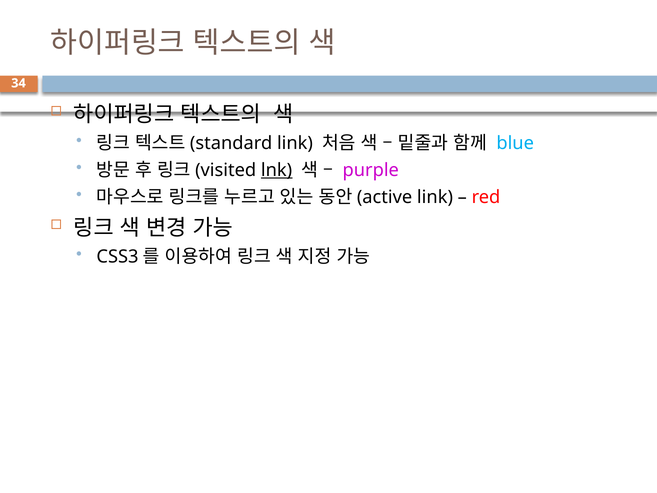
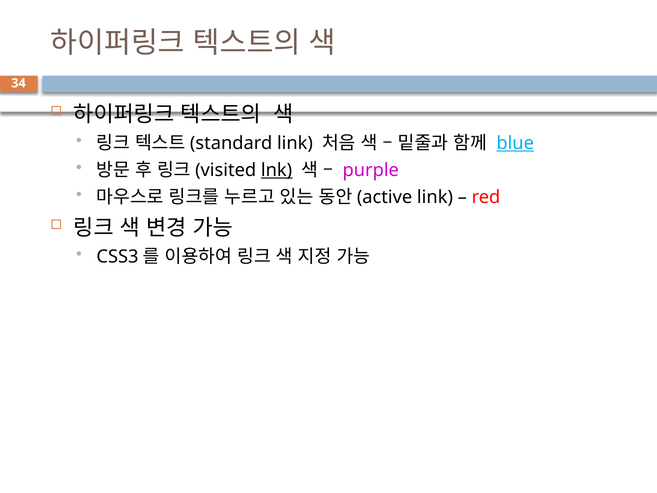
blue underline: none -> present (515, 143)
